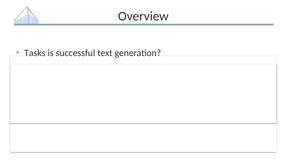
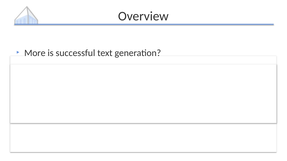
Tasks: Tasks -> More (35, 53)
